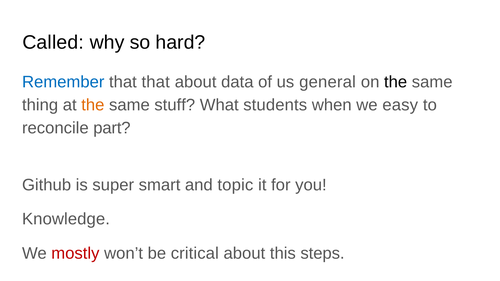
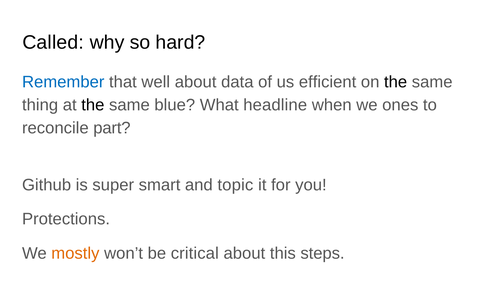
that that: that -> well (156, 82)
general: general -> efficient (328, 82)
the colour: orange -> black (93, 105)
stuff: stuff -> blue (175, 105)
students: students -> headline (275, 105)
easy: easy -> ones (400, 105)
Knowledge: Knowledge -> Protections (66, 219)
mostly colour: red -> orange (75, 253)
